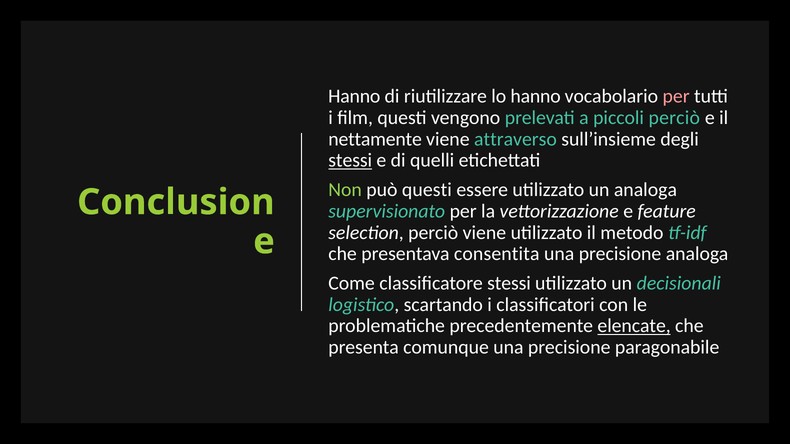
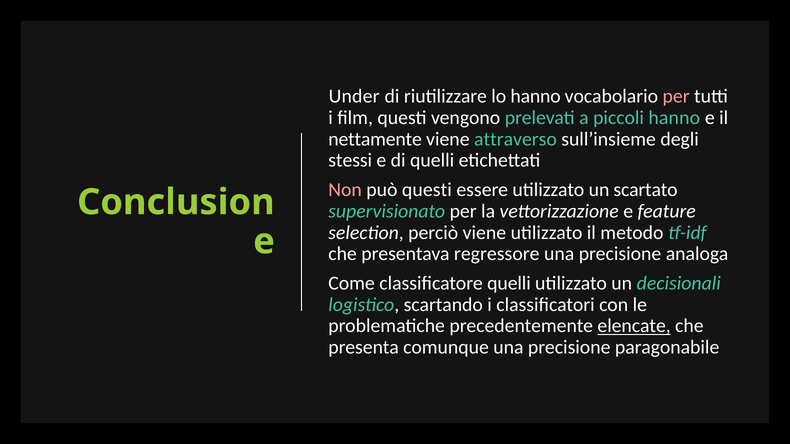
Hanno: Hanno -> Under (354, 97)
piccoli perciò: perciò -> hanno (674, 118)
stessi underline: present -> none (350, 161)
Non colour: light green -> pink (345, 190)
un analoga: analoga -> scartato (646, 190)
consentita: consentita -> regressore (497, 254)
classificatore stessi: stessi -> quelli (509, 284)
